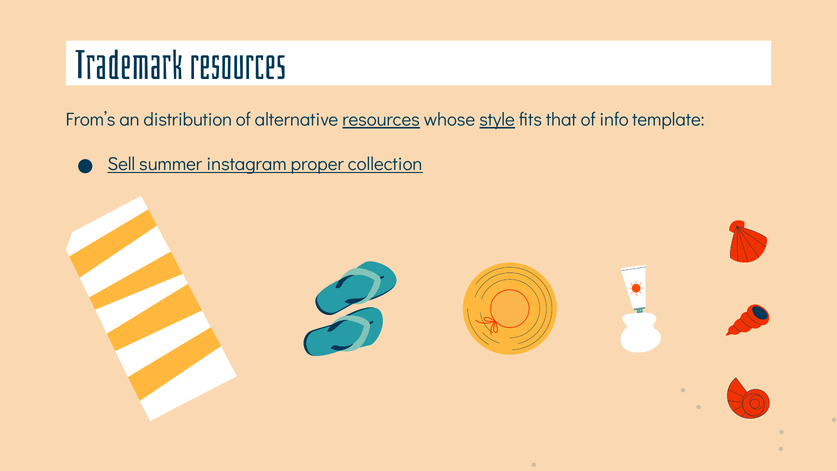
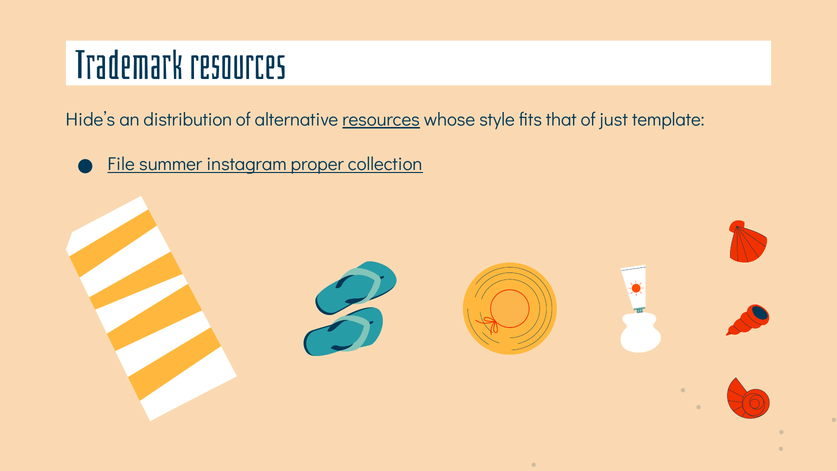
From’s: From’s -> Hide’s (90, 120)
style underline: present -> none (497, 120)
info: info -> just (614, 120)
Sell: Sell -> File (121, 164)
